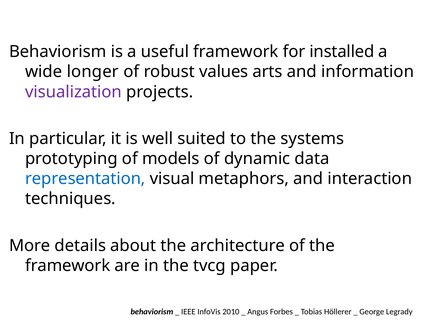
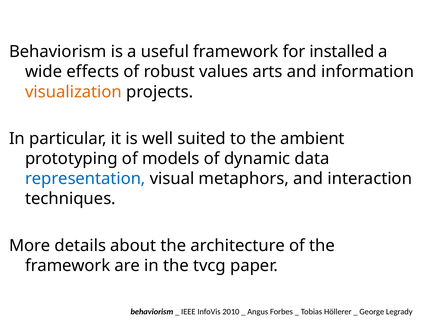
longer: longer -> effects (93, 72)
visualization colour: purple -> orange (74, 92)
systems: systems -> ambient (312, 139)
